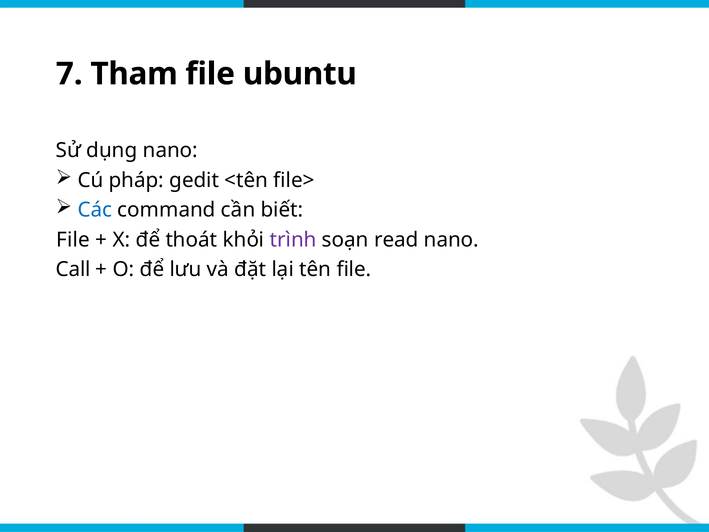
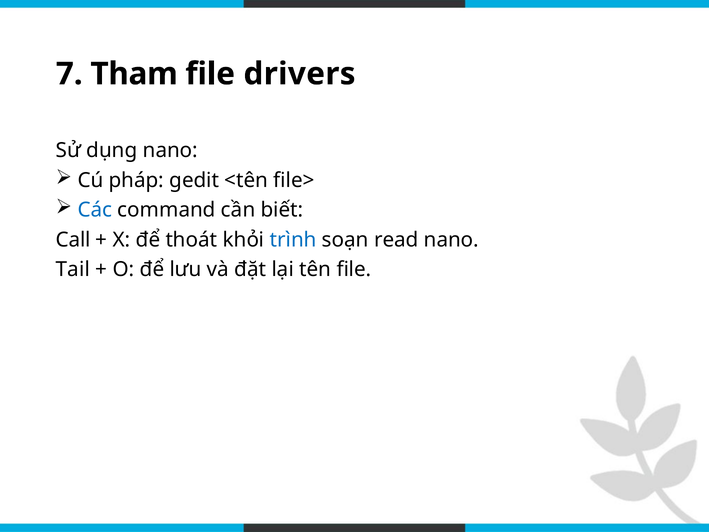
ubuntu: ubuntu -> drivers (300, 74)
File: File -> Call (73, 240)
trình colour: purple -> blue (293, 240)
Call: Call -> Tail (73, 269)
